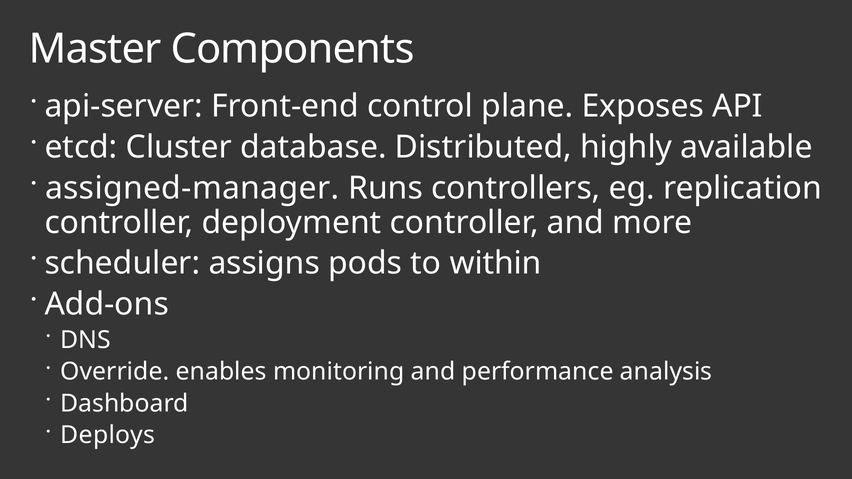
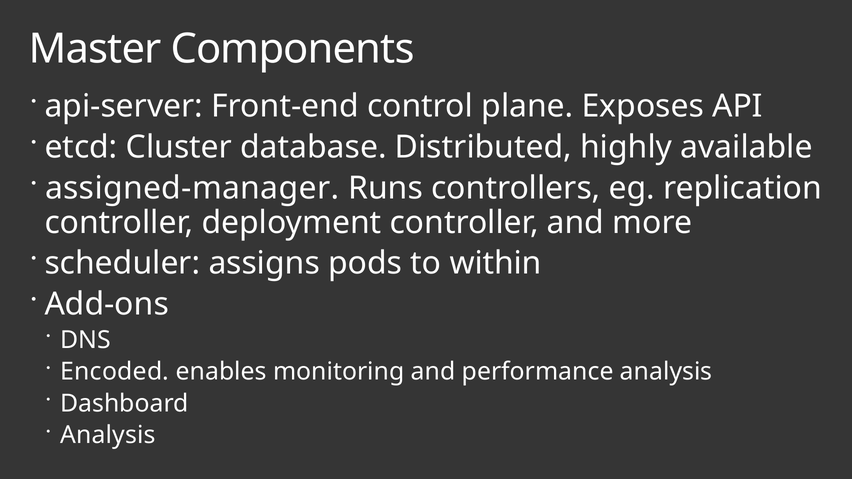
Override: Override -> Encoded (115, 372)
Deploys: Deploys -> Analysis (108, 435)
